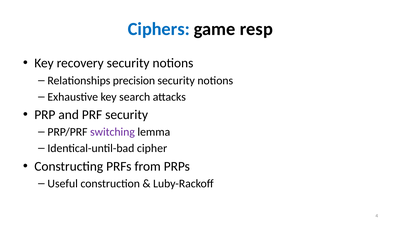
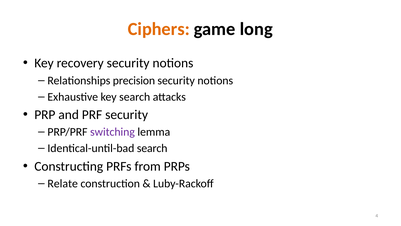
Ciphers colour: blue -> orange (159, 29)
resp: resp -> long (256, 29)
Identical-until-bad cipher: cipher -> search (152, 148)
Useful: Useful -> Relate (63, 183)
